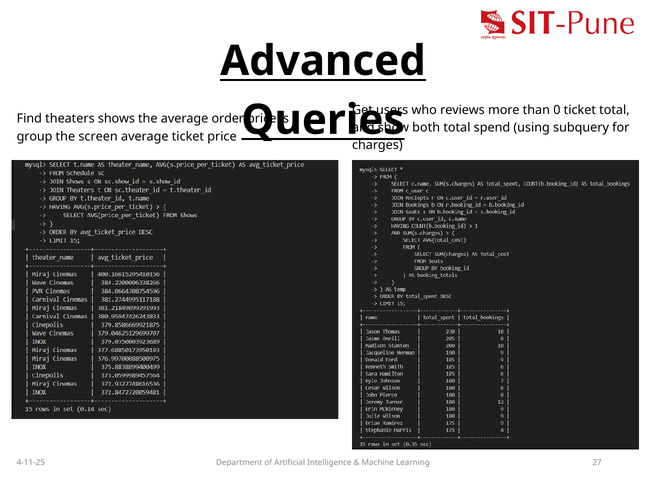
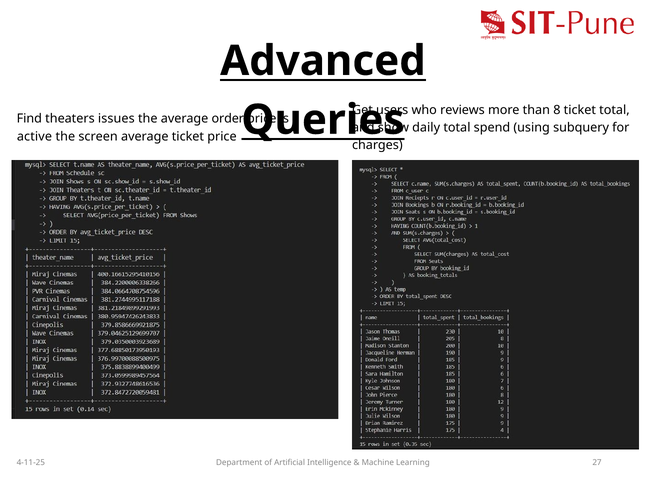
0: 0 -> 8 (557, 110)
shows: shows -> issues (116, 119)
both: both -> daily (426, 127)
group: group -> active (34, 136)
